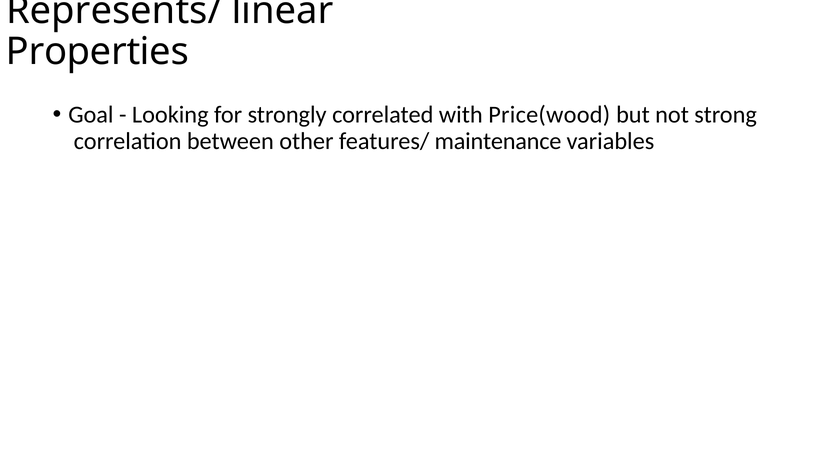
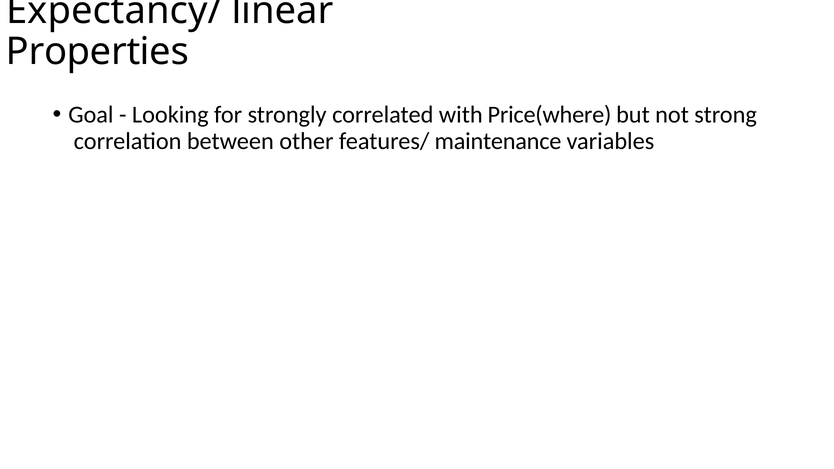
Represents/: Represents/ -> Expectancy/ (114, 10)
Price(wood: Price(wood -> Price(where (550, 115)
